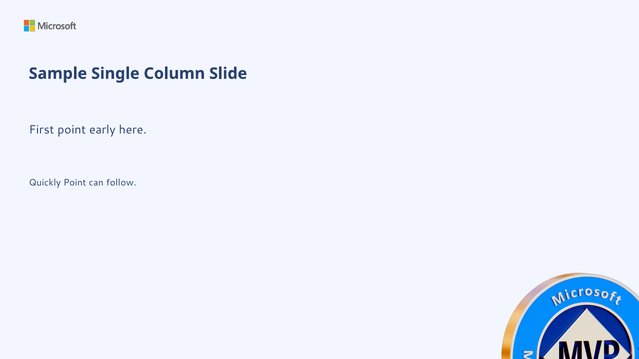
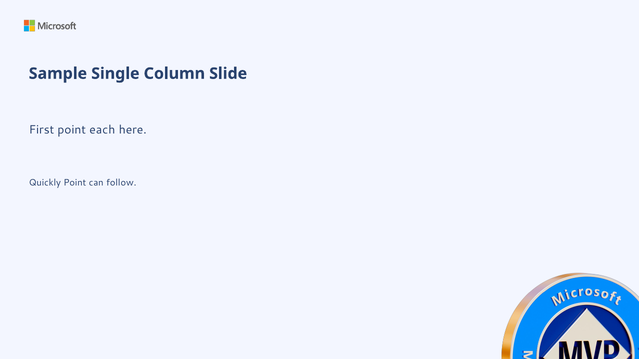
early: early -> each (102, 130)
